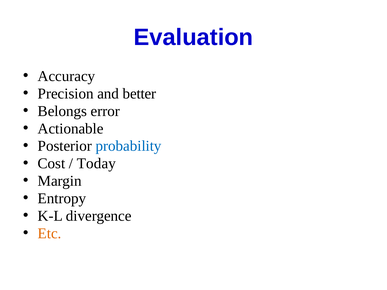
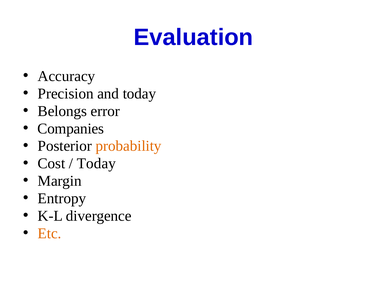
and better: better -> today (139, 94)
Actionable: Actionable -> Companies (71, 129)
probability colour: blue -> orange (129, 146)
